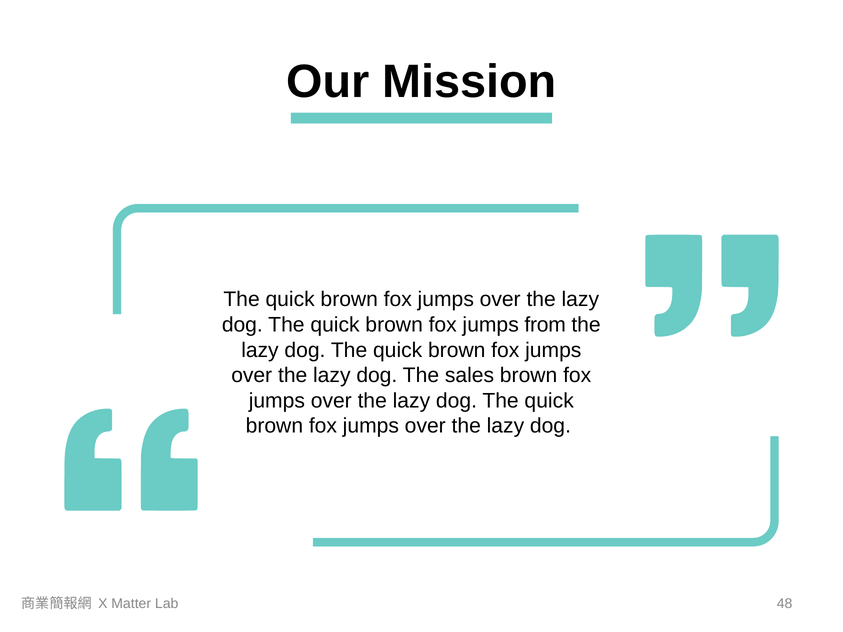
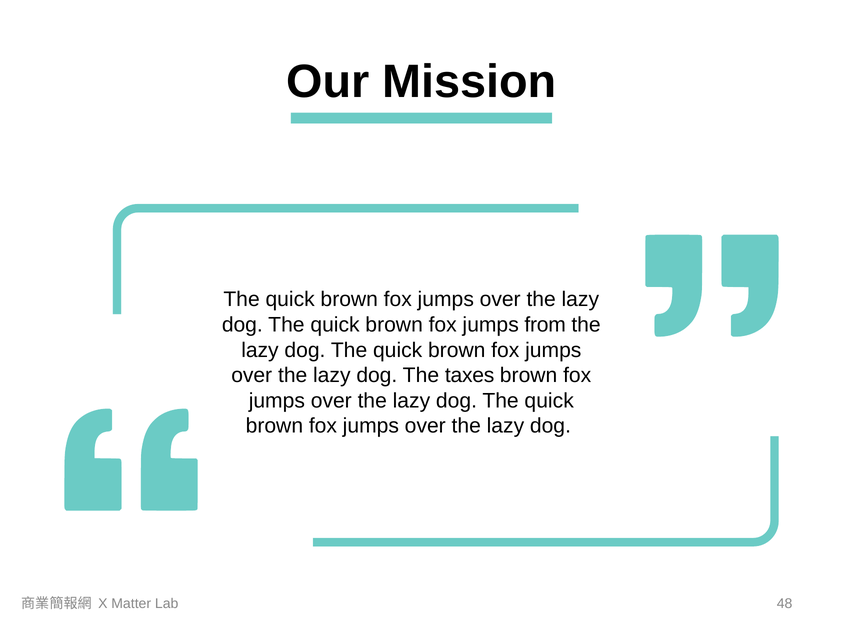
sales: sales -> taxes (470, 376)
